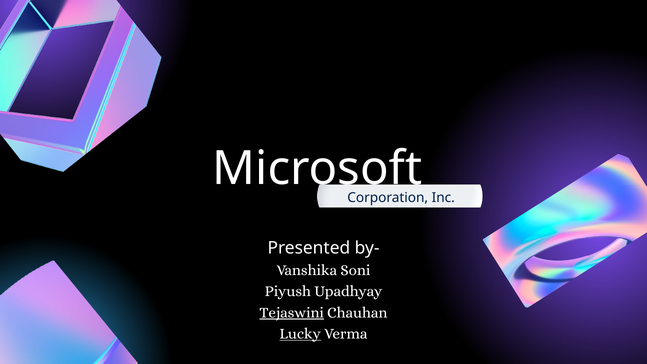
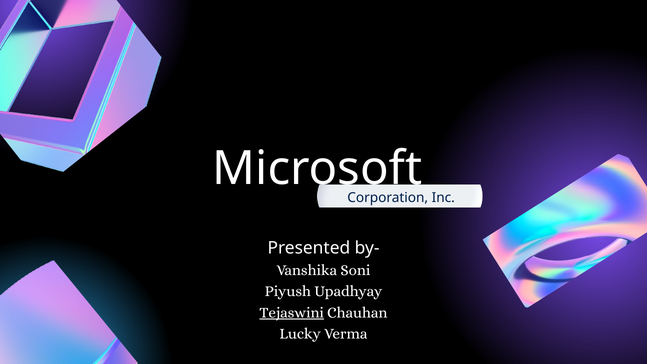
Lucky underline: present -> none (300, 334)
